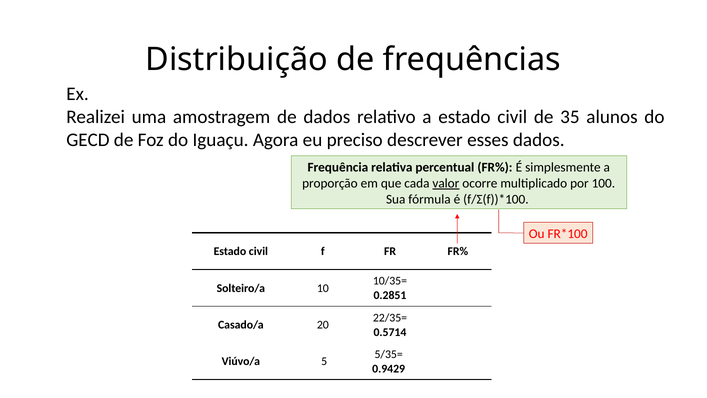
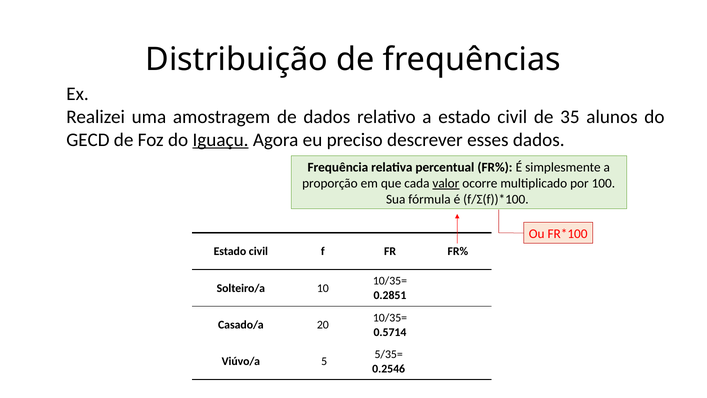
Iguaçu underline: none -> present (221, 140)
22/35=: 22/35= -> 10/35= (390, 317)
0.9429: 0.9429 -> 0.2546 (389, 368)
